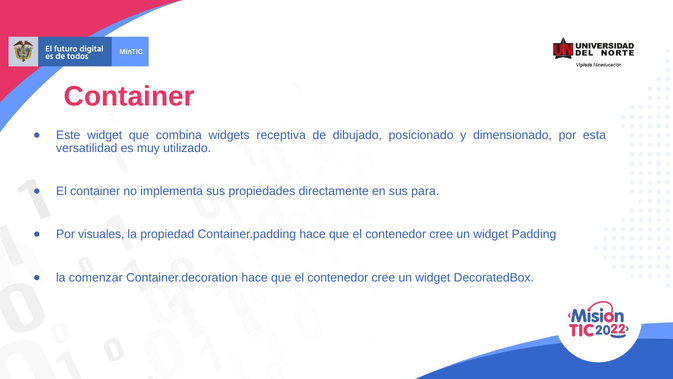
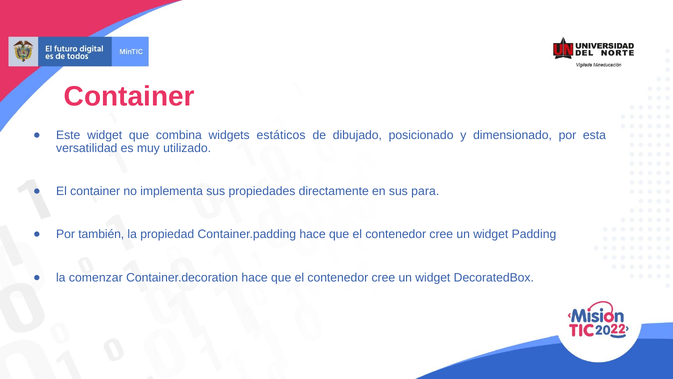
receptiva: receptiva -> estáticos (281, 135)
visuales: visuales -> también (101, 234)
